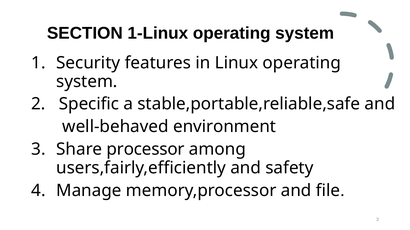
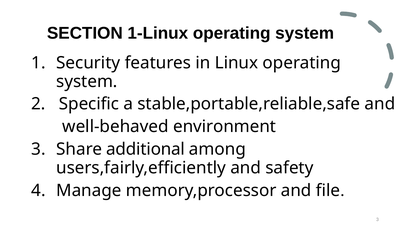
processor: processor -> additional (146, 150)
